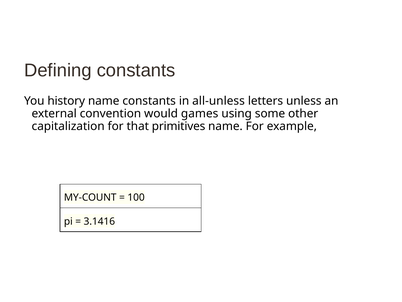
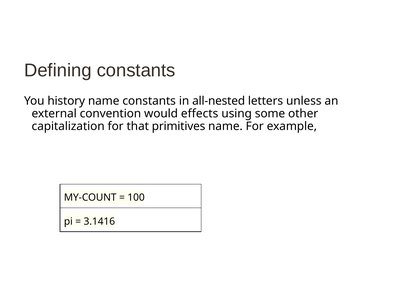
all-unless: all-unless -> all-nested (219, 101)
games: games -> effects (200, 113)
